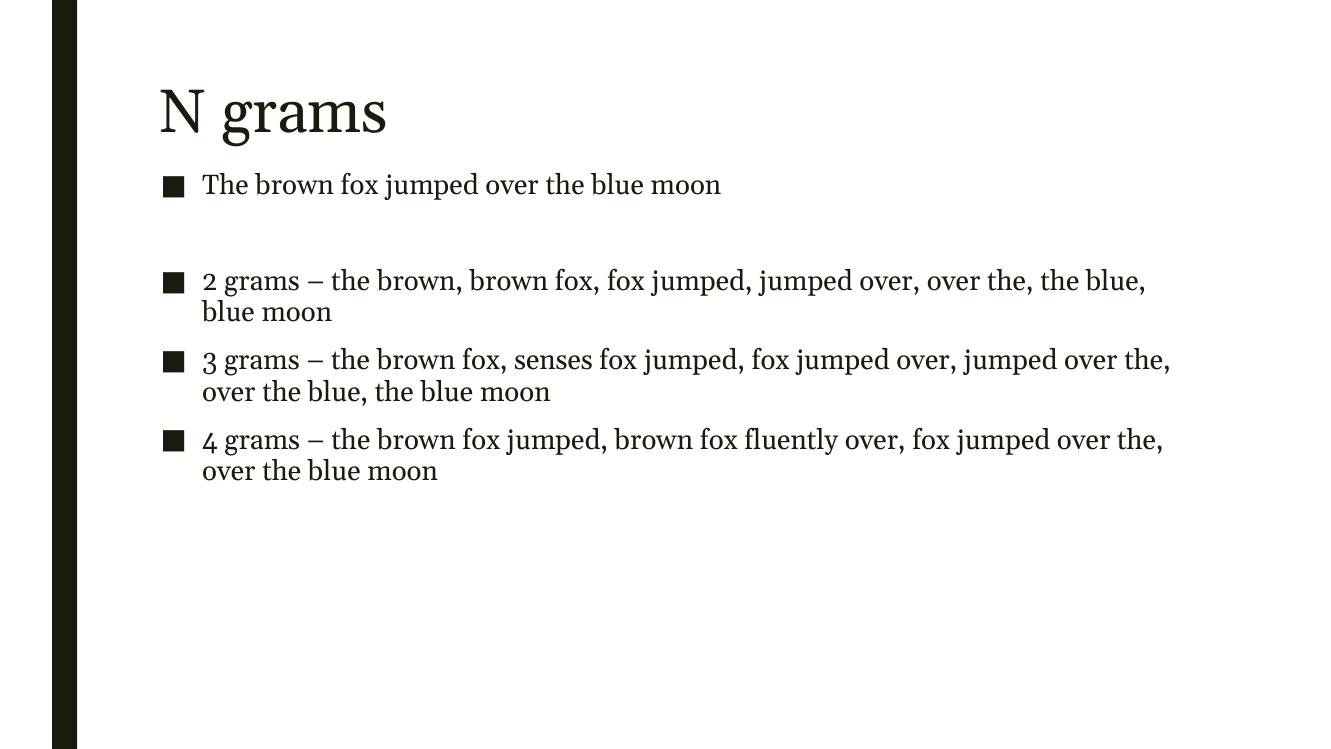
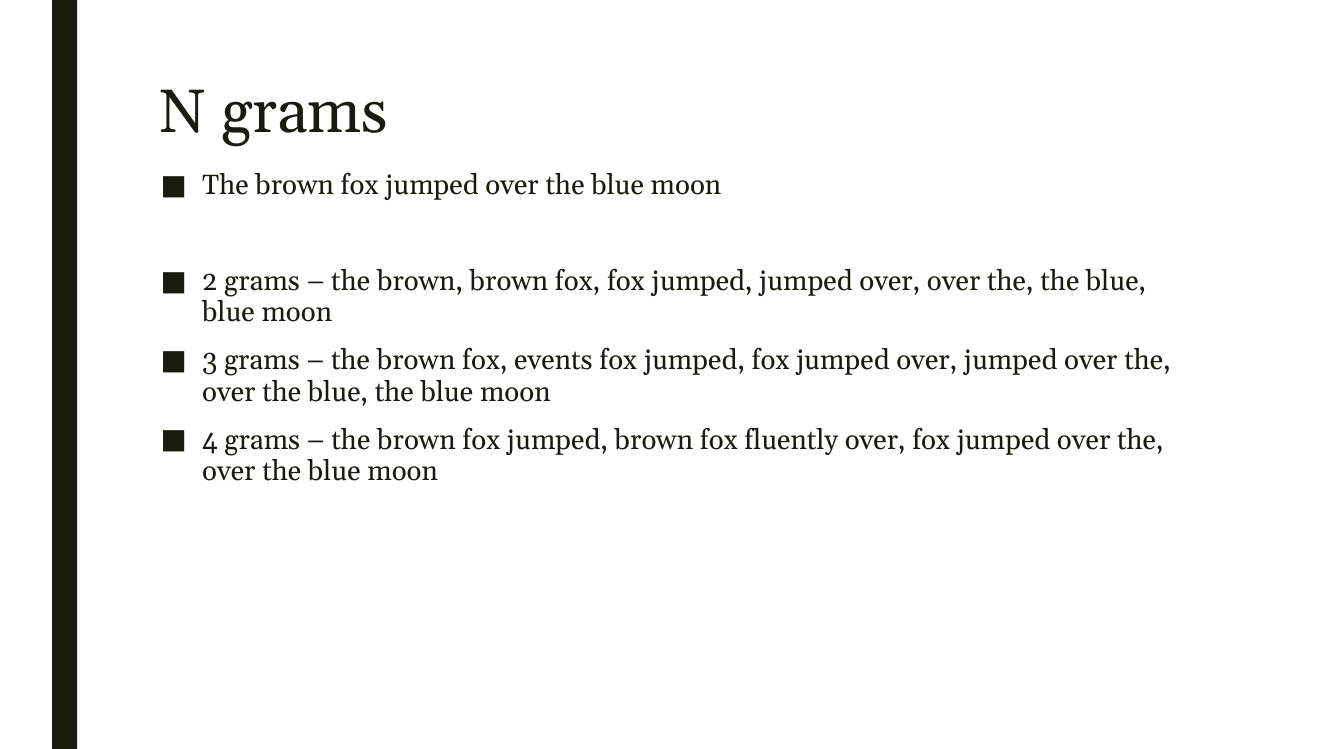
senses: senses -> events (553, 361)
